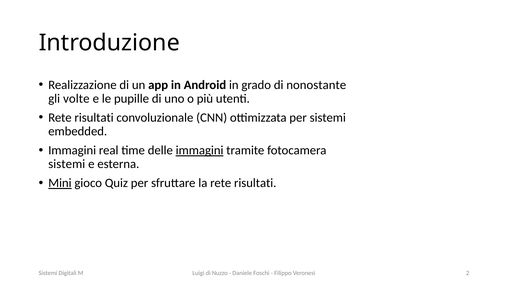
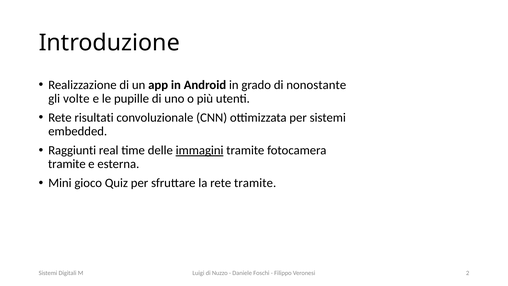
Immagini: Immagini -> Raggiunti (72, 150)
sistemi: sistemi -> tramite (67, 164)
Mini underline: present -> none (60, 183)
la rete risultati: risultati -> tramite (255, 183)
